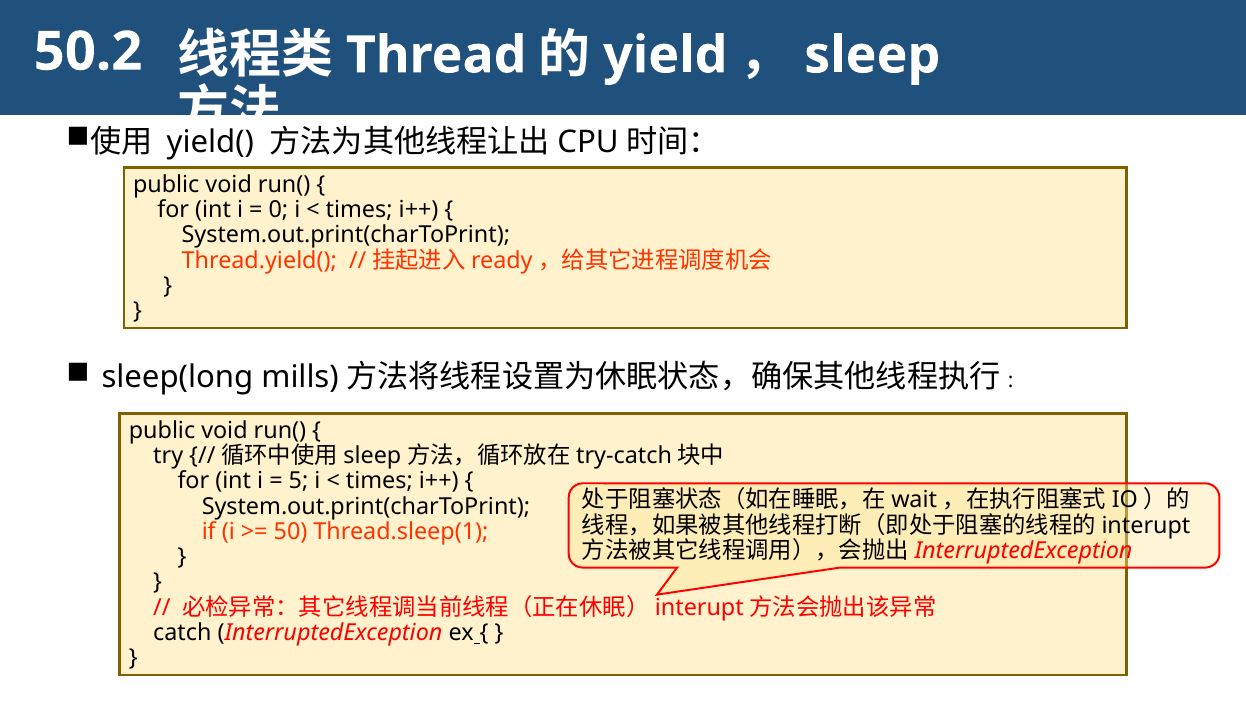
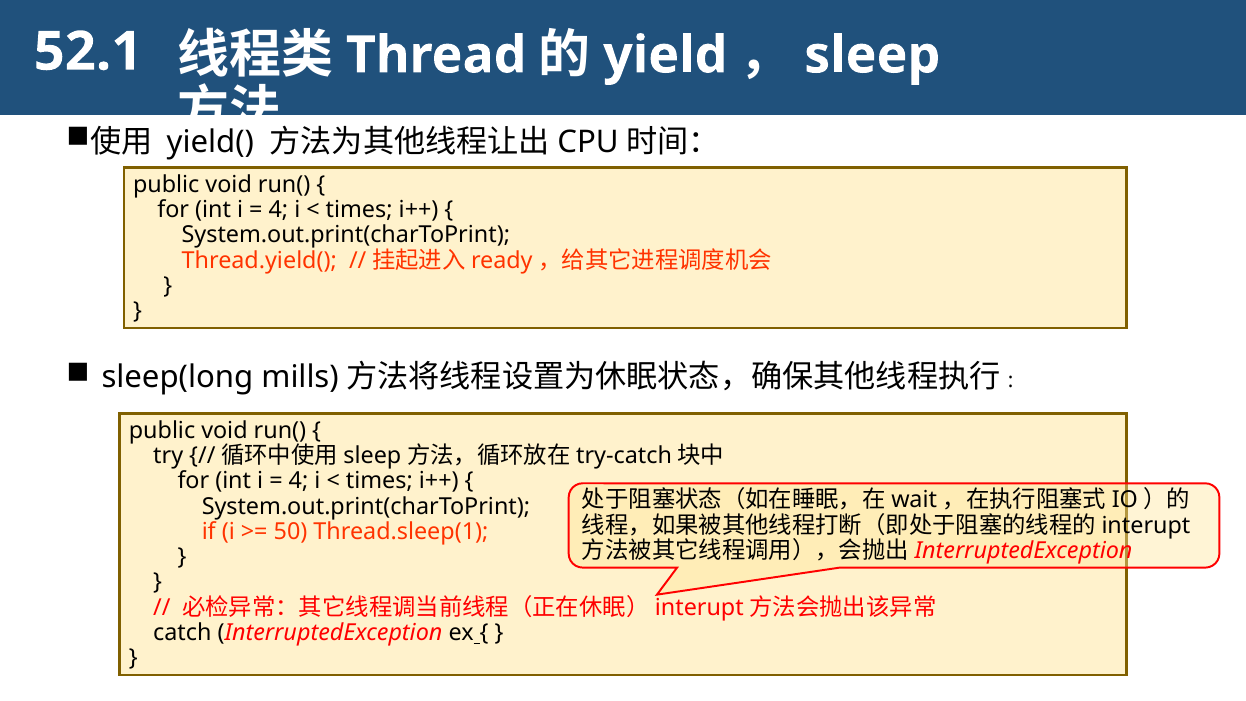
50.2: 50.2 -> 52.1 (88, 52)
0: 0 -> 4 (278, 210)
5: 5 -> 4 (299, 481)
